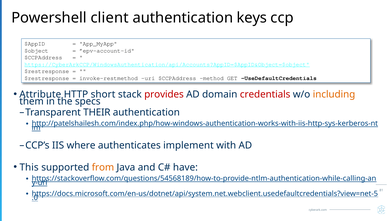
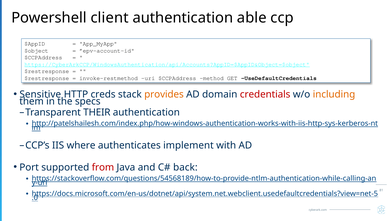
keys: keys -> able (252, 18)
Attribute: Attribute -> Sensitive (40, 94)
short: short -> creds (103, 94)
provides colour: red -> orange (164, 94)
This: This -> Port (29, 167)
from colour: orange -> red (103, 167)
have: have -> back (185, 167)
